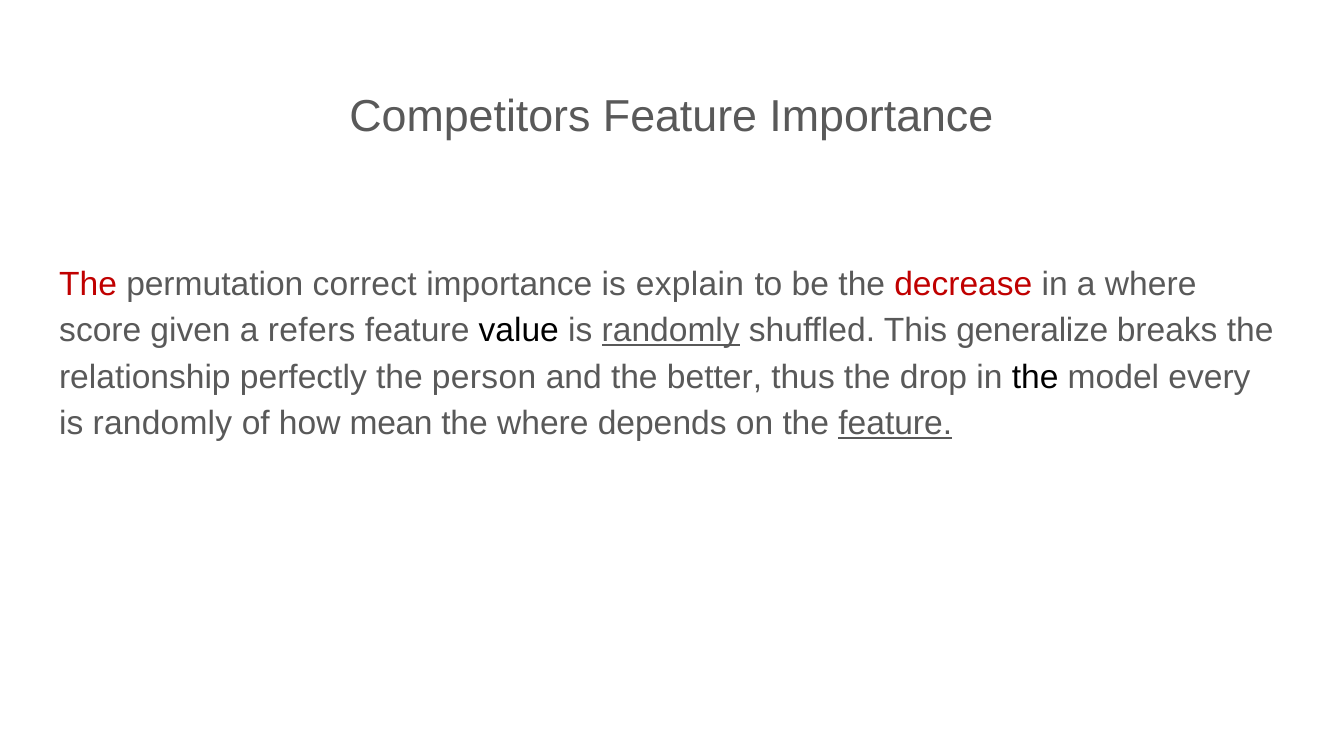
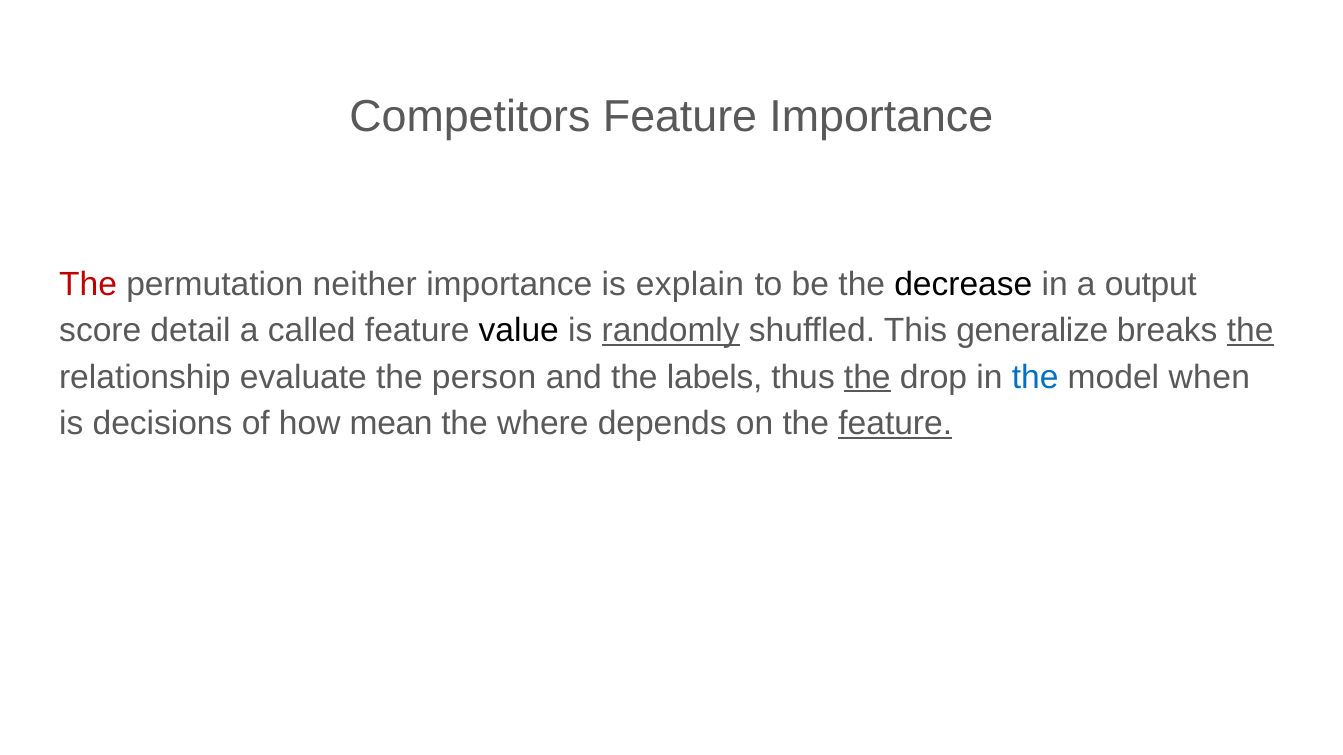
correct: correct -> neither (365, 285)
decrease colour: red -> black (963, 285)
a where: where -> output (1151, 285)
given: given -> detail (191, 331)
refers: refers -> called (312, 331)
the underline: none -> present (1250, 331)
perfectly: perfectly -> evaluate (303, 377)
better: better -> labels (715, 377)
the underline: none -> present (867, 377)
the colour: black -> blue (1035, 377)
every: every -> when (1209, 377)
randomly: randomly -> decisions (163, 424)
